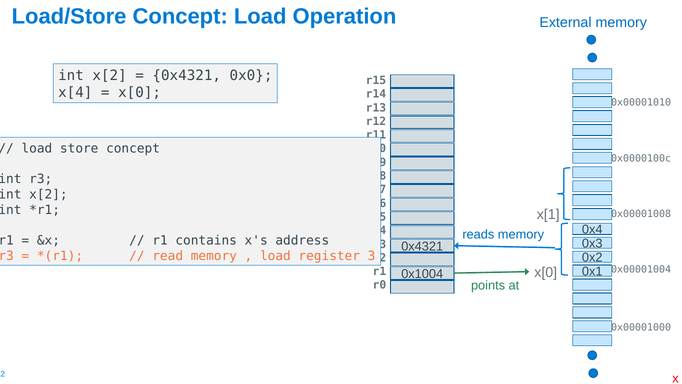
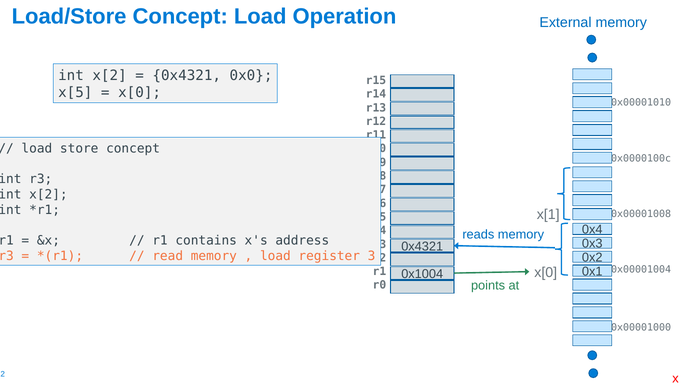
x[4: x[4 -> x[5 (75, 93)
